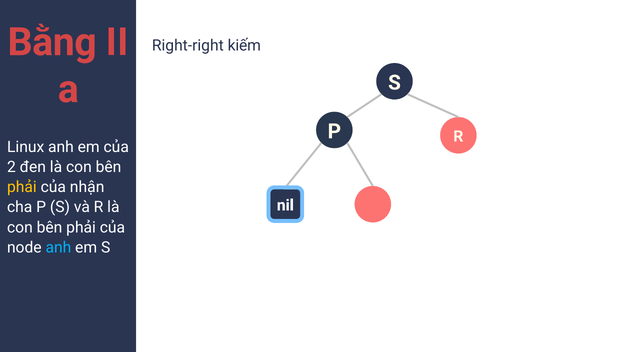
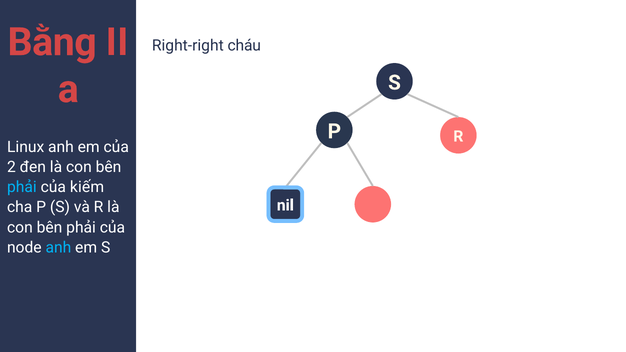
kiếm: kiếm -> cháu (244, 45)
phải colour: yellow -> light blue (22, 187)
nhận: nhận -> kiếm (87, 187)
